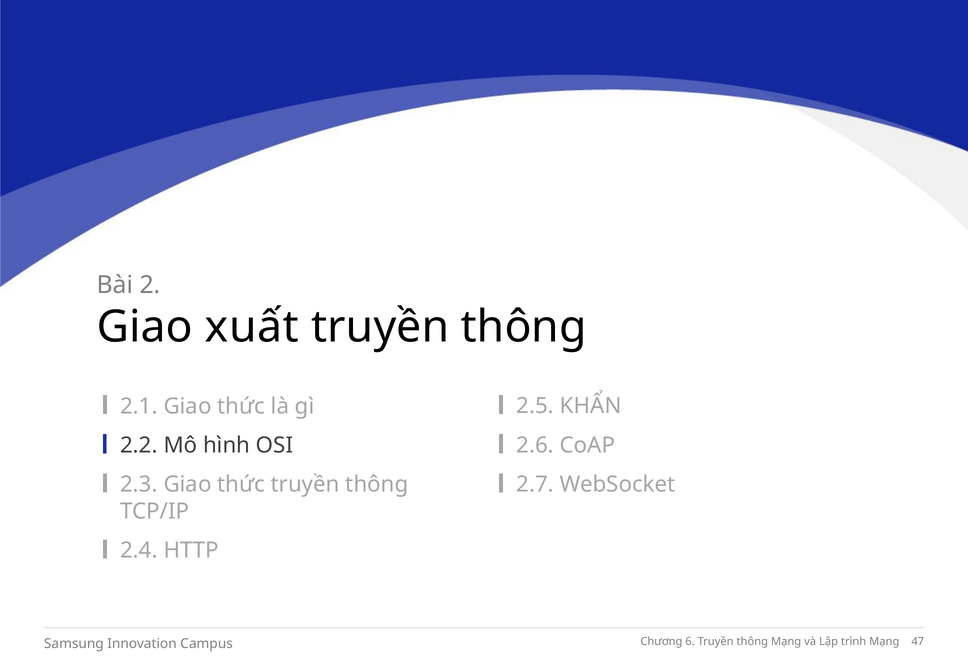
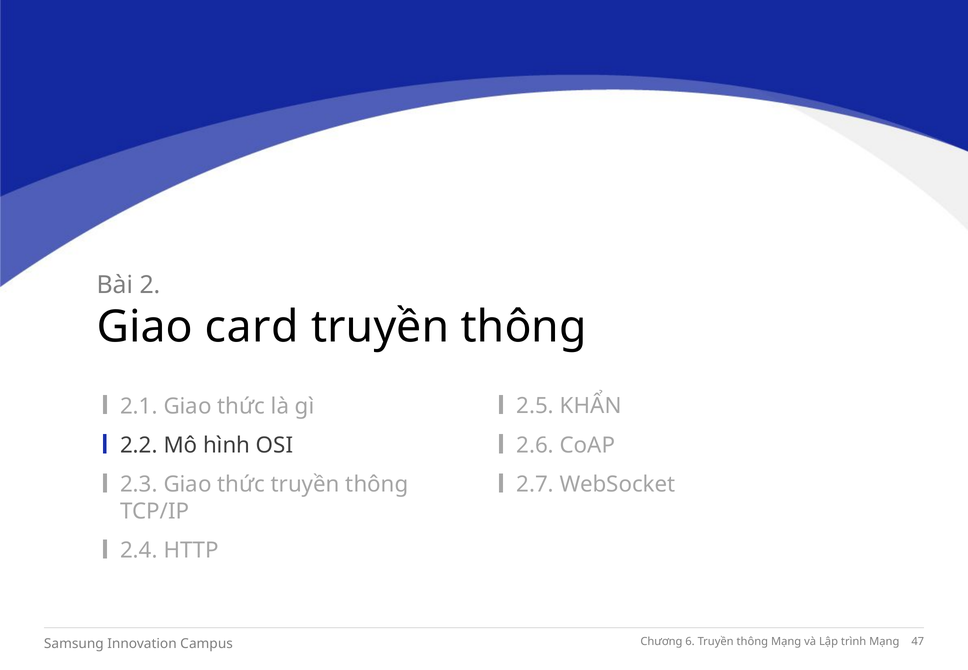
xuất: xuất -> card (252, 327)
